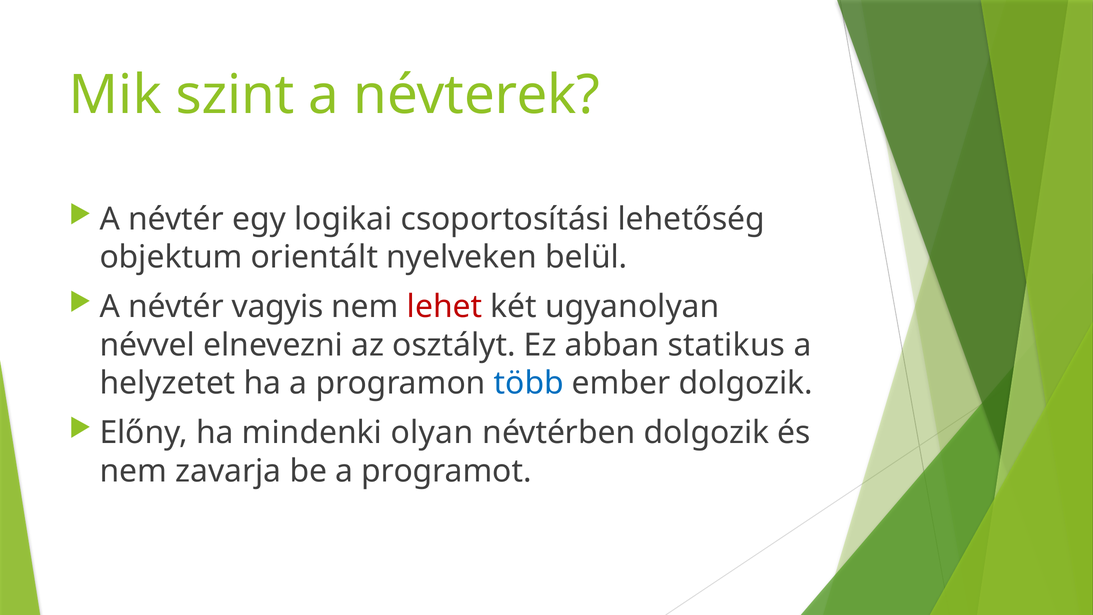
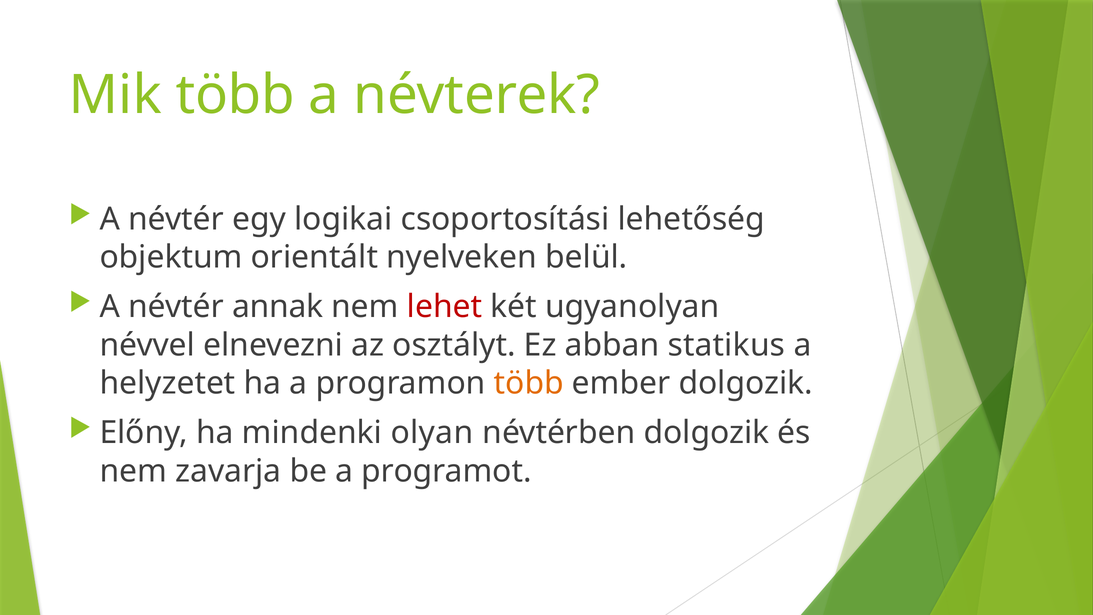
Mik szint: szint -> több (235, 95)
vagyis: vagyis -> annak (278, 307)
több colour: blue -> orange (529, 383)
